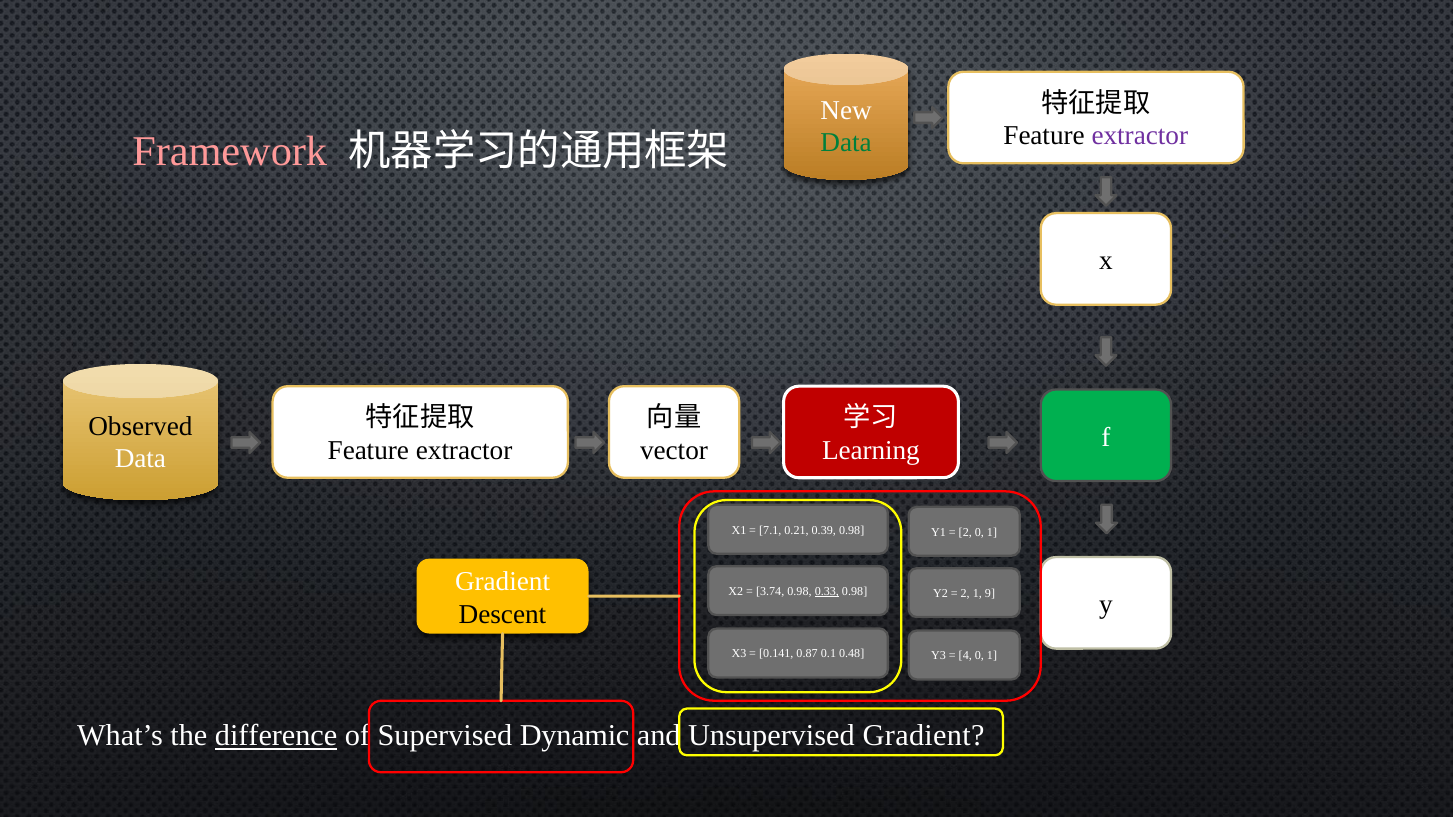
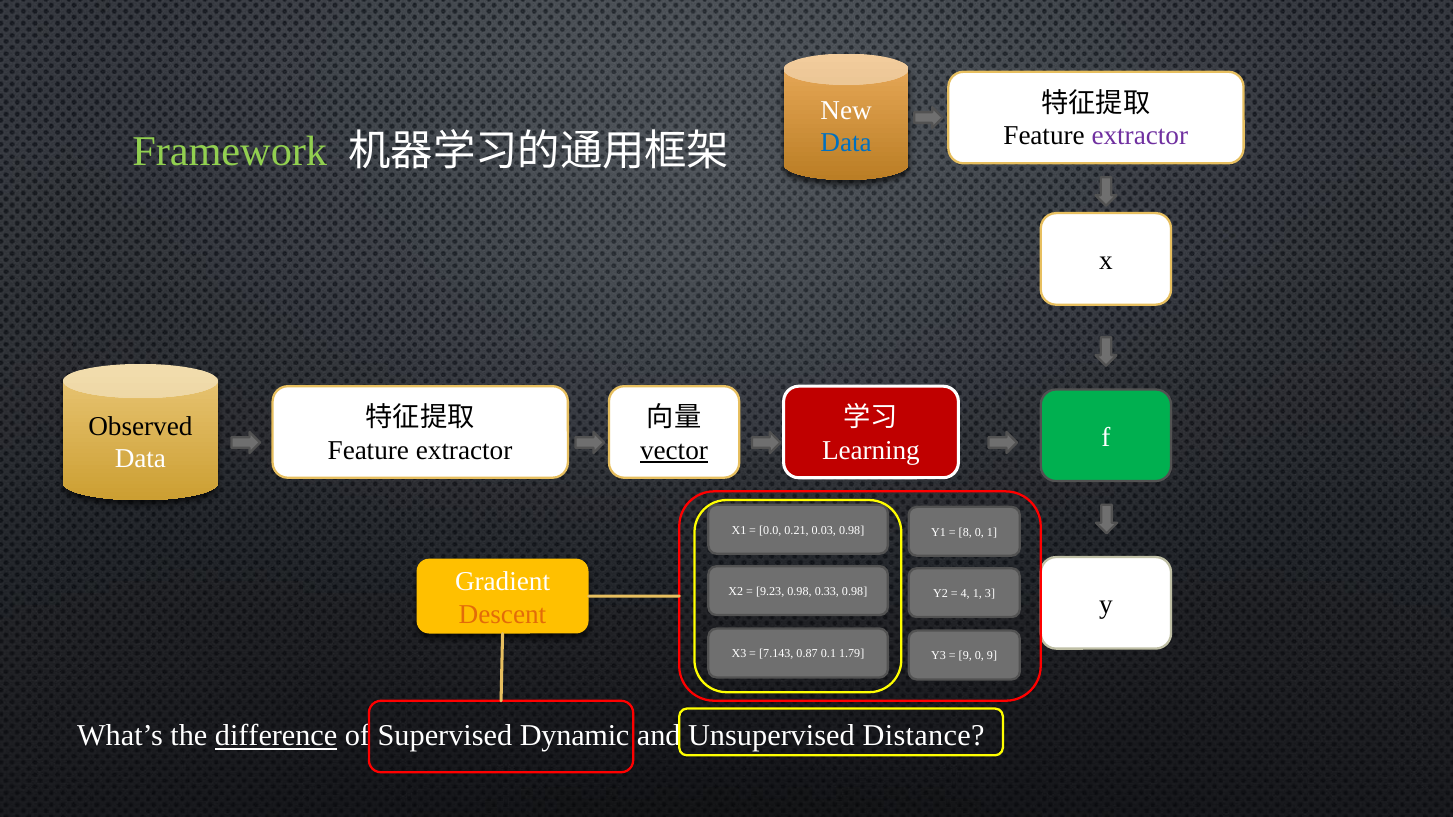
Data colour: green -> blue (846, 143)
Framework colour: pink -> light green (230, 151)
vector underline: none -> present (674, 450)
7.1: 7.1 -> 0.0 (770, 530)
0.39: 0.39 -> 0.03 (824, 530)
2: 2 -> 8 (965, 532)
3.74: 3.74 -> 9.23 (770, 592)
0.33 underline: present -> none (827, 592)
2: 2 -> 4 (965, 594)
9: 9 -> 3 (990, 594)
Descent colour: black -> orange (502, 615)
0.141: 0.141 -> 7.143 (776, 654)
0.48: 0.48 -> 1.79 (852, 654)
4: 4 -> 9 (965, 656)
1: 1 -> 9 (992, 656)
Unsupervised Gradient: Gradient -> Distance (924, 736)
